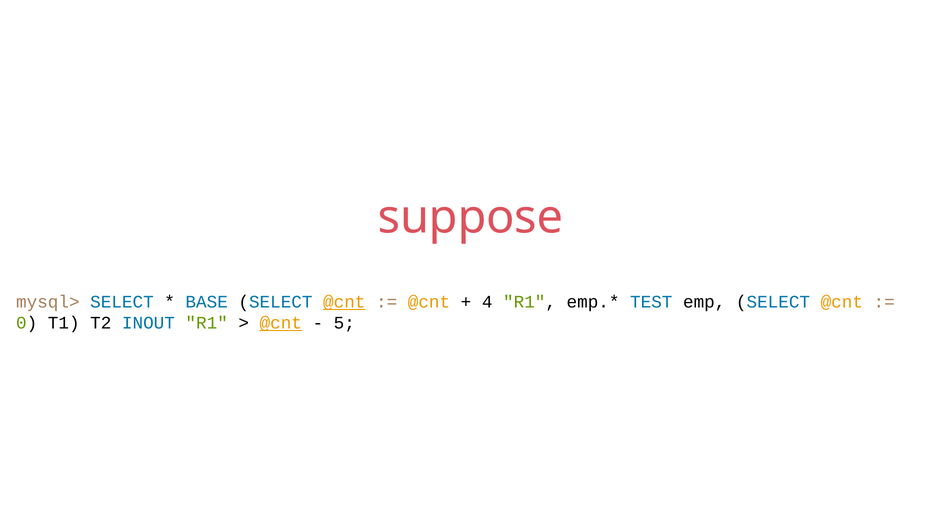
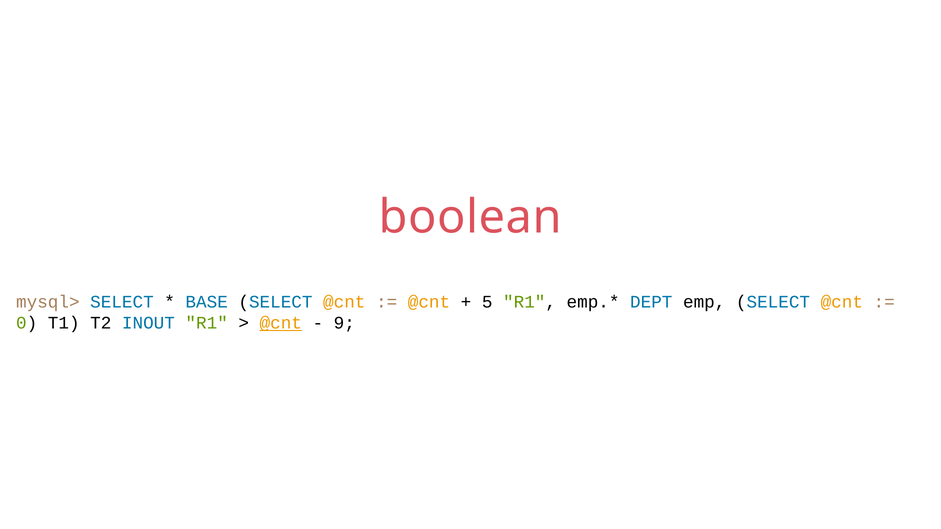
suppose: suppose -> boolean (470, 217)
@cnt underline: present -> none (344, 302)
4: 4 -> 5 (487, 302)
TEST: TEST -> DEPT (651, 302)
5: 5 -> 9 (344, 323)
